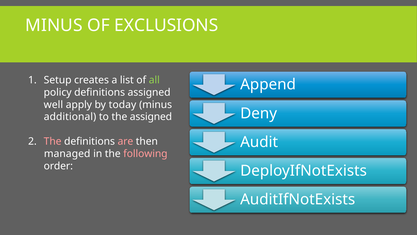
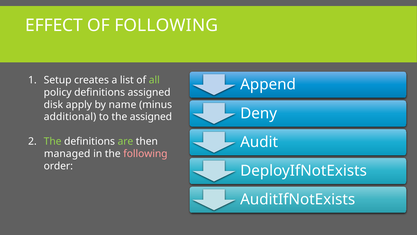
MINUS: MINUS -> EFFECT (54, 26)
OF EXCLUSIONS: EXCLUSIONS -> FOLLOWING (166, 26)
well: well -> disk (53, 104)
today: today -> name (123, 104)
The colour: pink -> light green (53, 141)
are colour: pink -> light green (125, 141)
